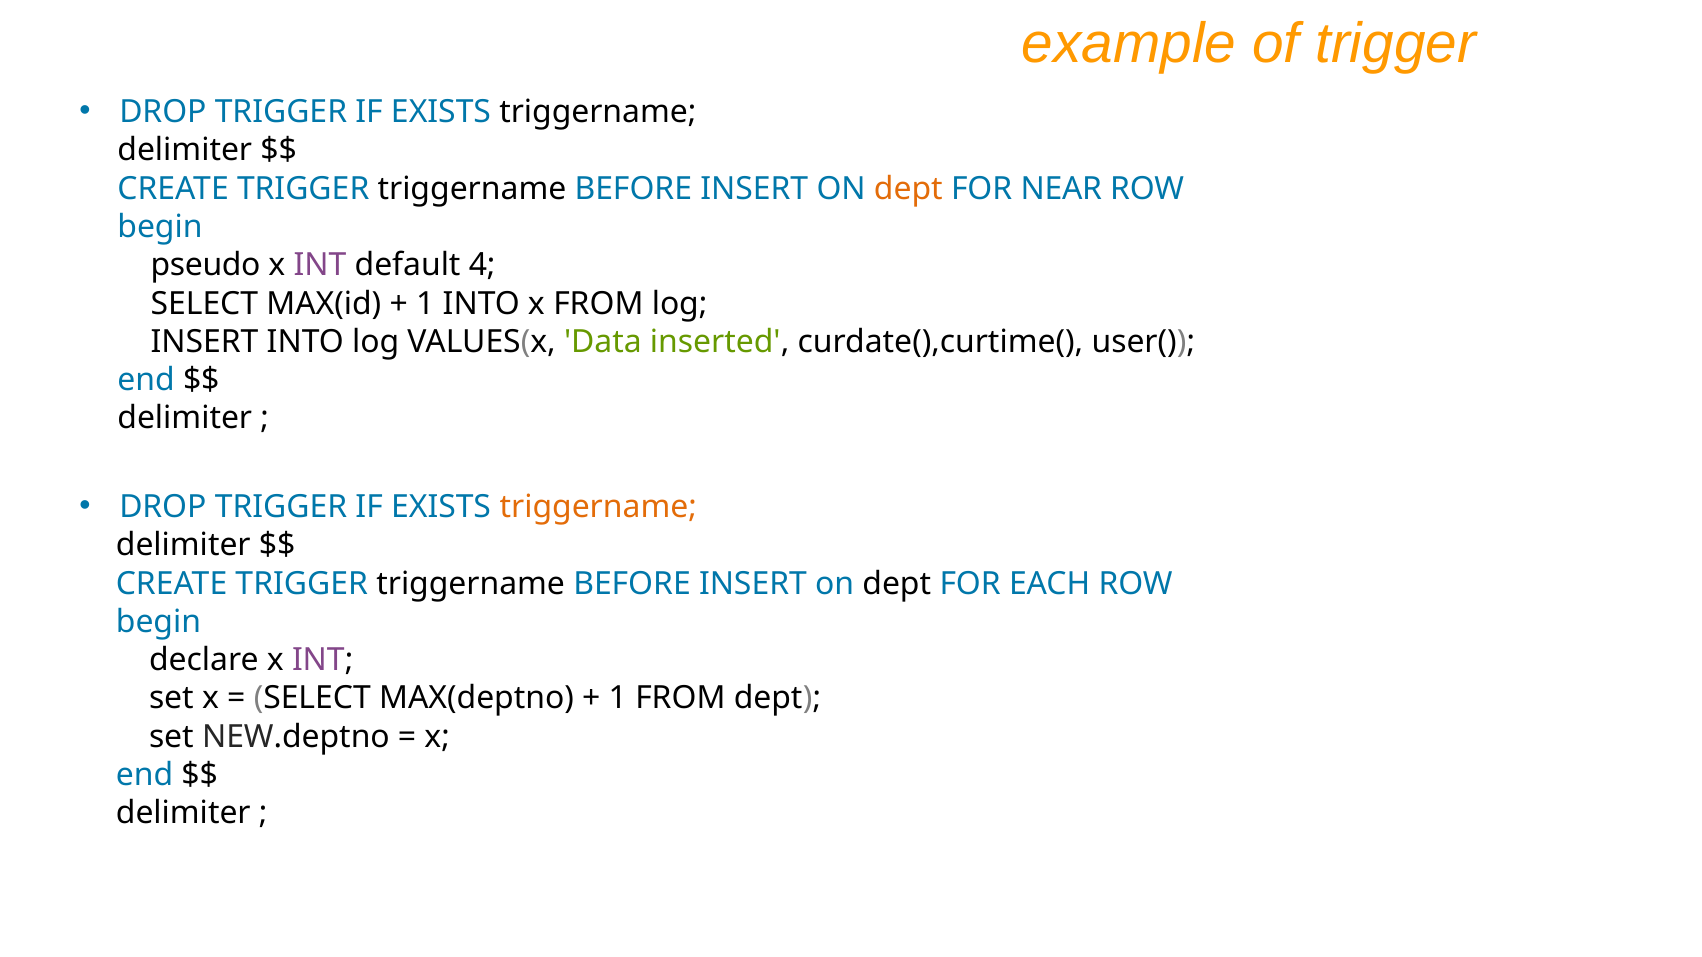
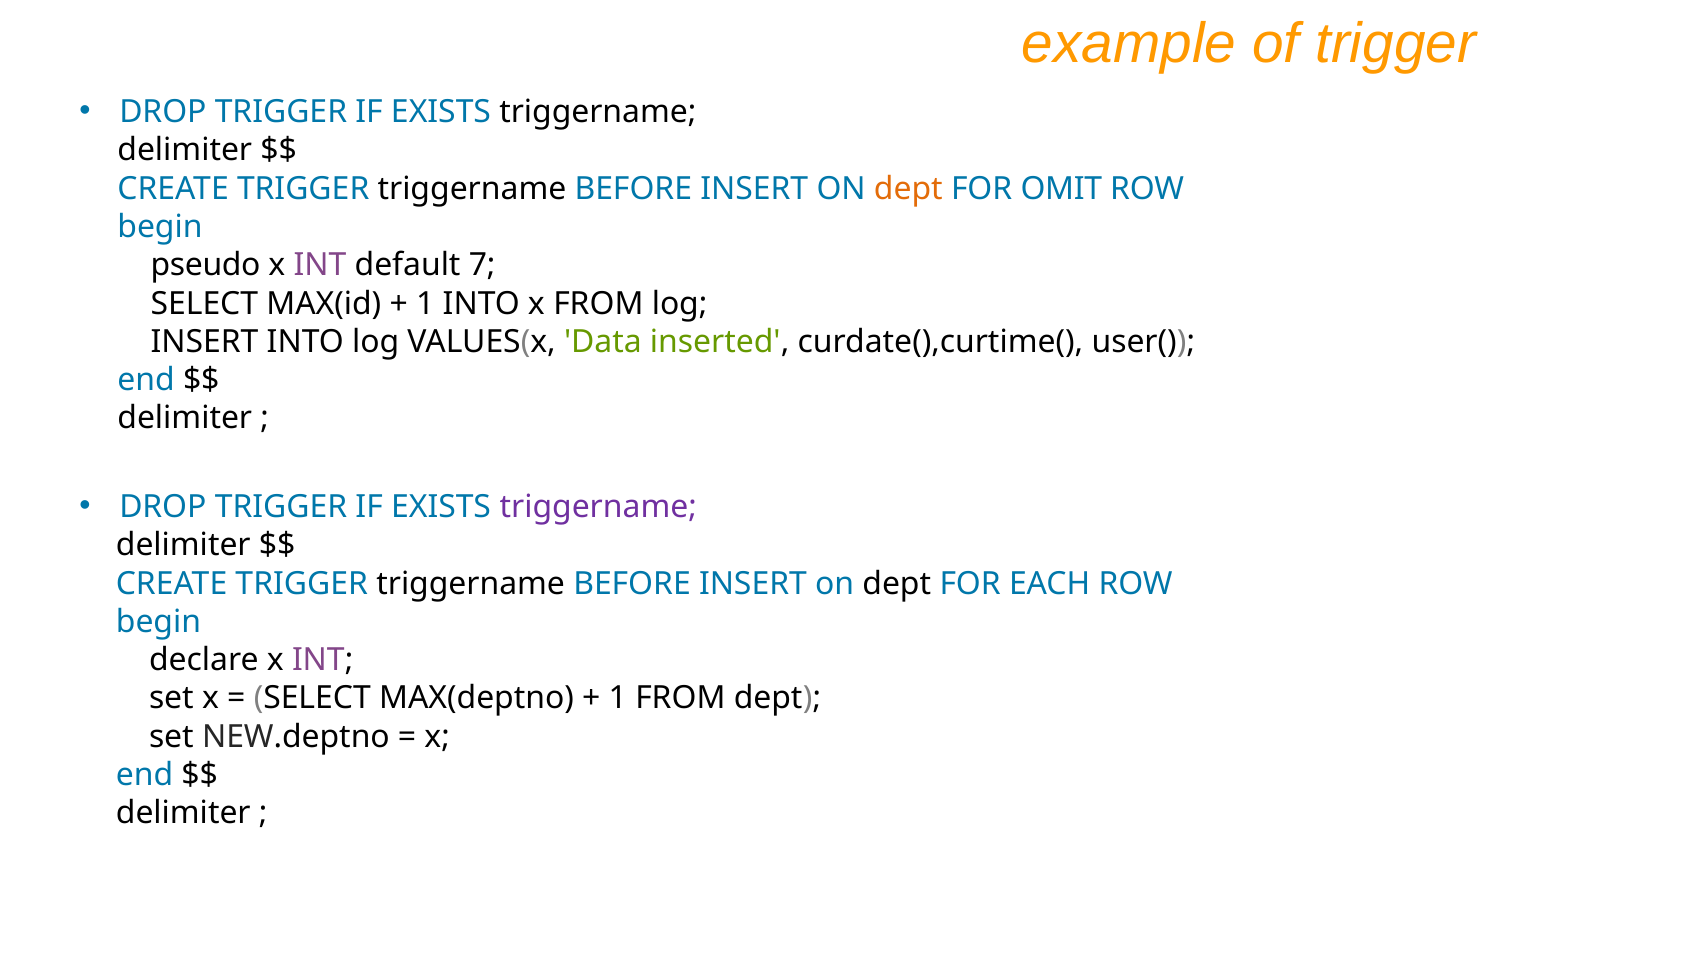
NEAR: NEAR -> OMIT (1061, 189)
4: 4 -> 7 (482, 265)
triggername colour: orange -> purple (598, 507)
